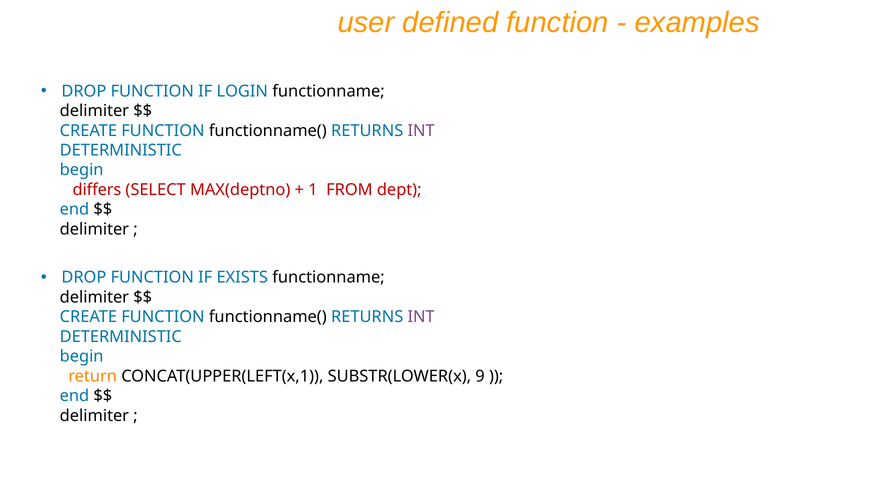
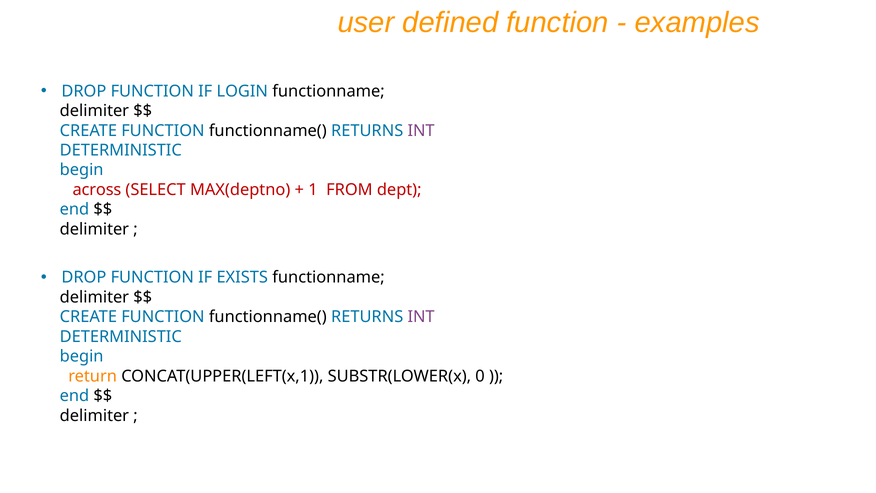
differs: differs -> across (97, 190)
9: 9 -> 0 (480, 376)
